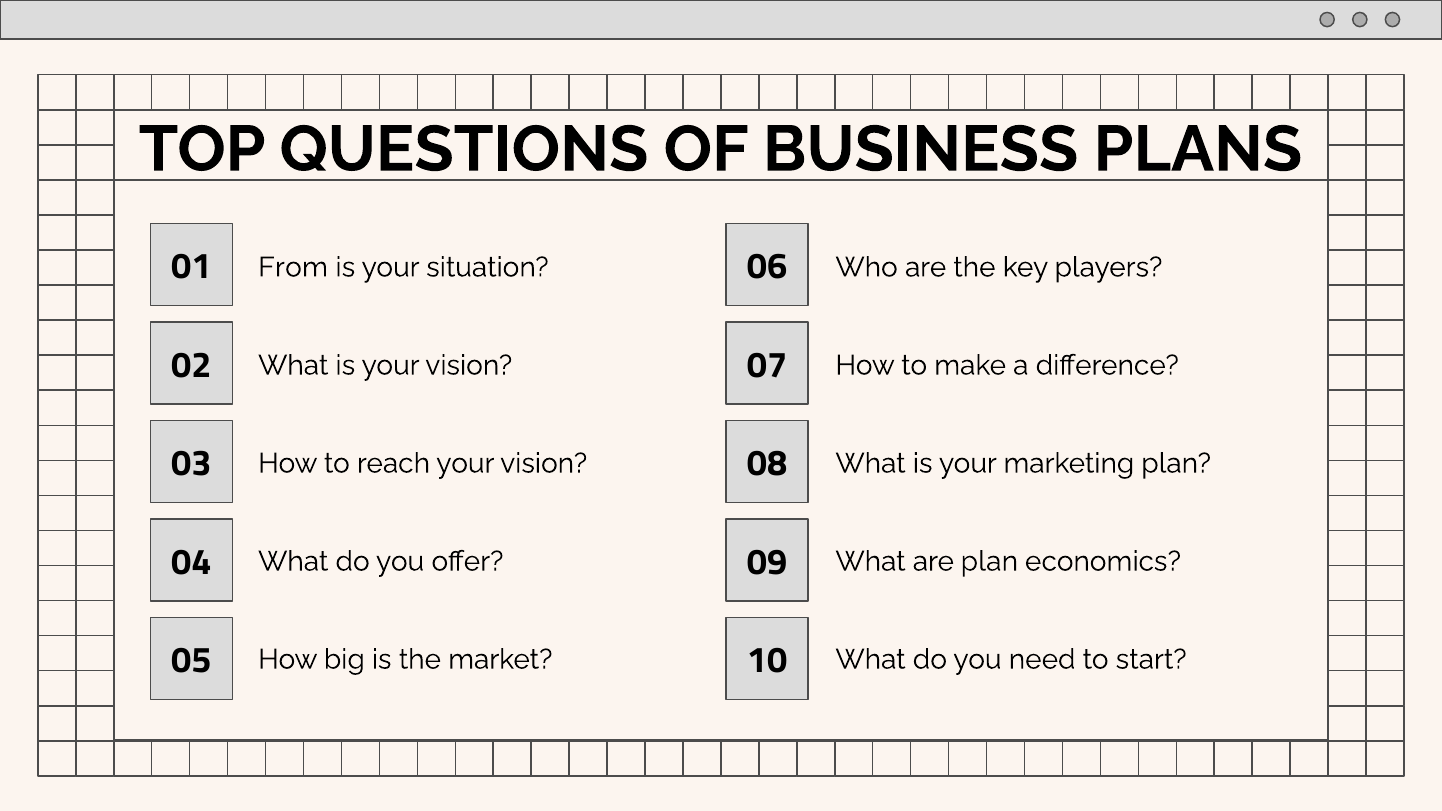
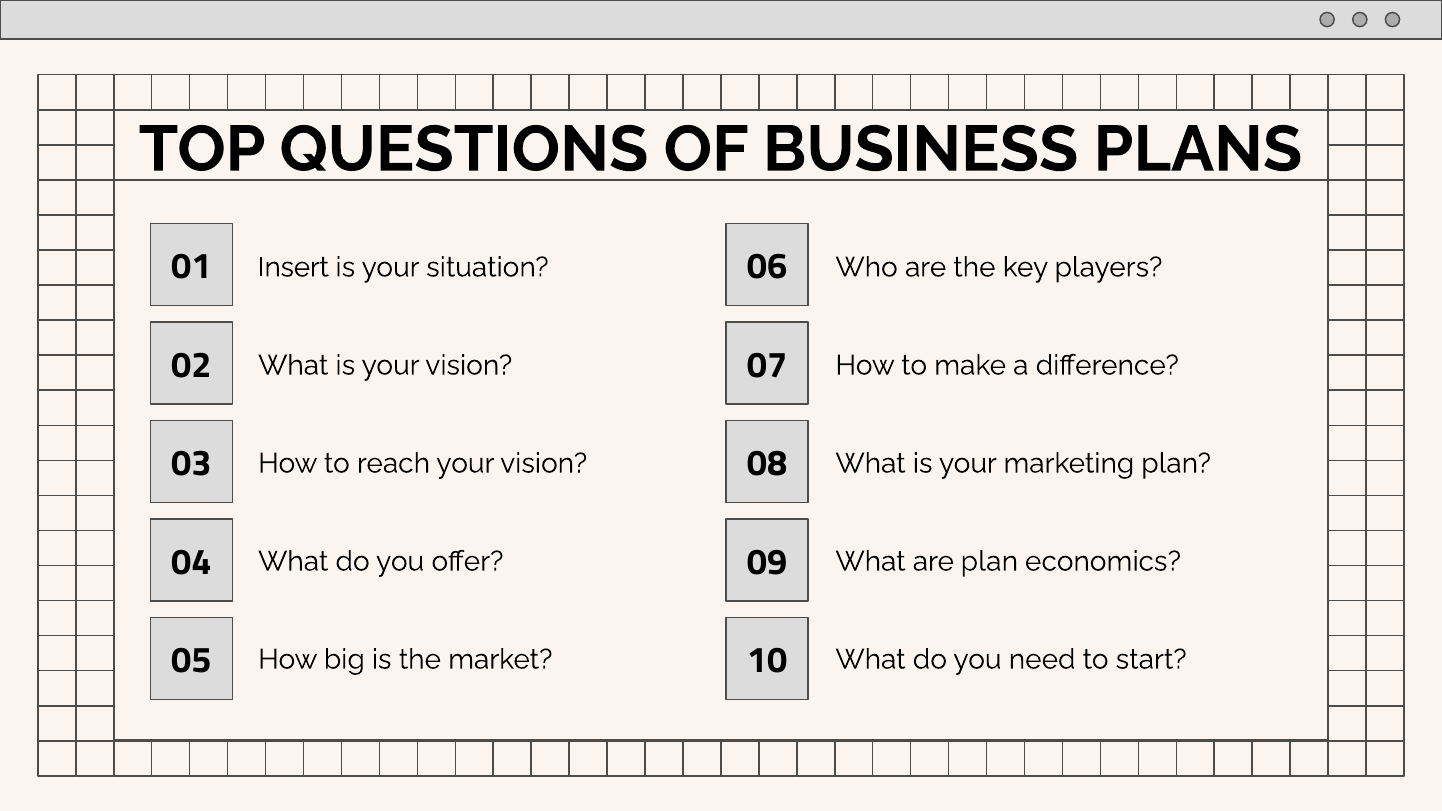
From: From -> Insert (293, 267)
